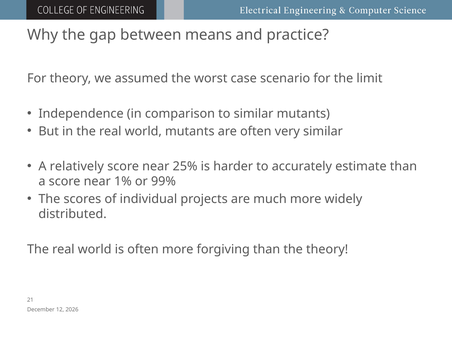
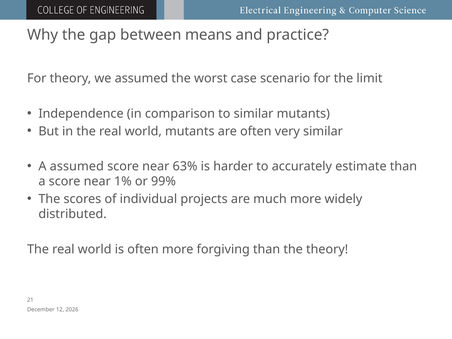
A relatively: relatively -> assumed (77, 166)
25%: 25% -> 63% (185, 166)
